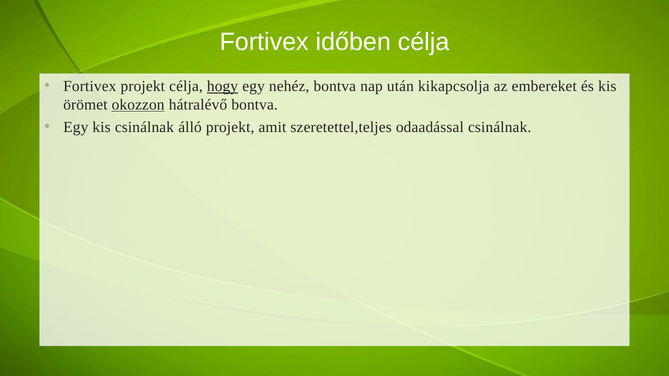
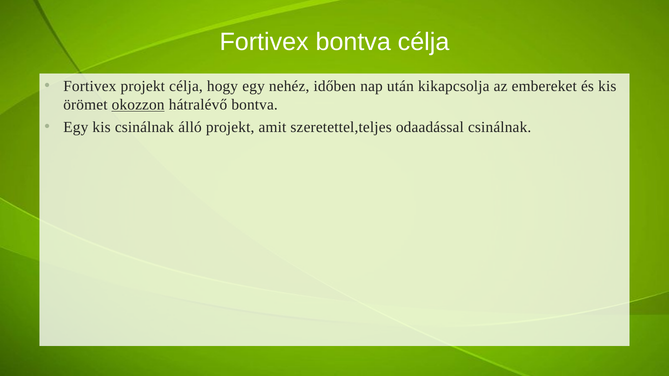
Fortivex időben: időben -> bontva (353, 42)
hogy underline: present -> none (222, 86)
nehéz bontva: bontva -> időben (335, 86)
